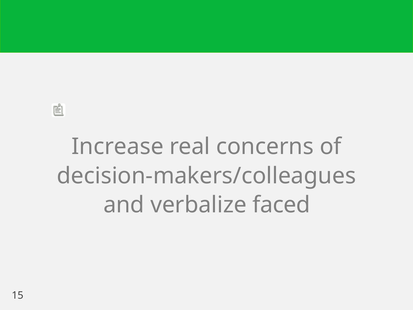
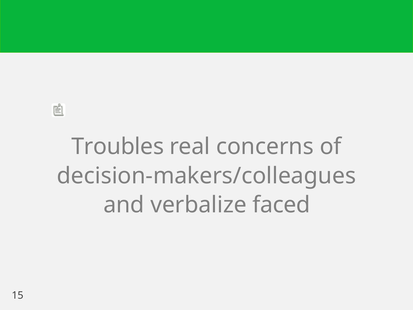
Increase: Increase -> Troubles (118, 147)
